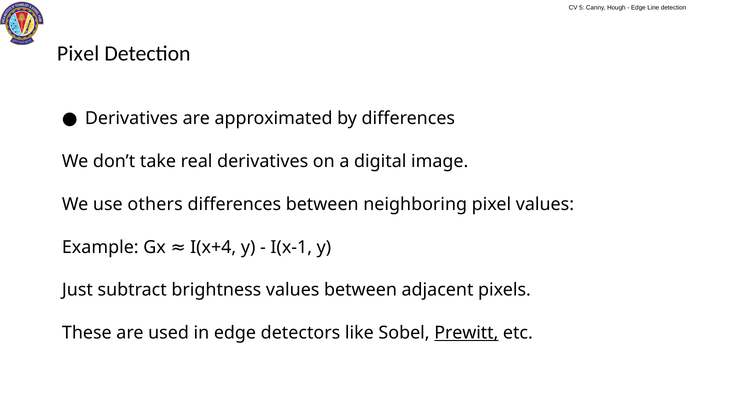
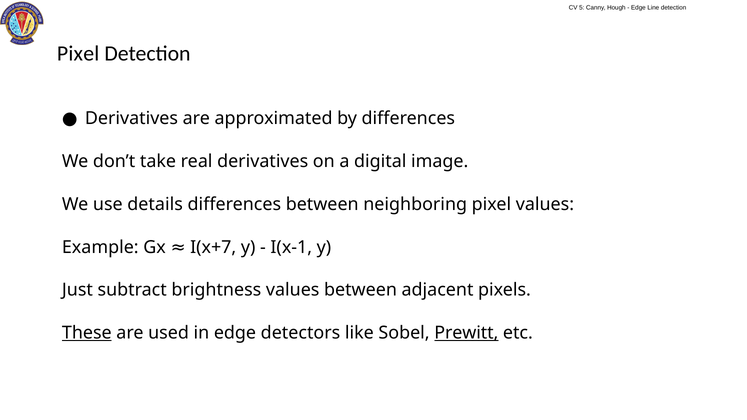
others: others -> details (155, 204)
I(x+4: I(x+4 -> I(x+7 (213, 247)
These underline: none -> present (87, 333)
